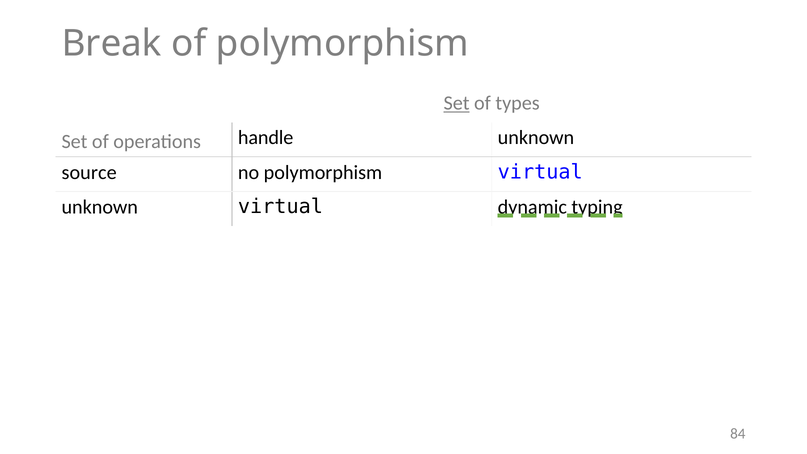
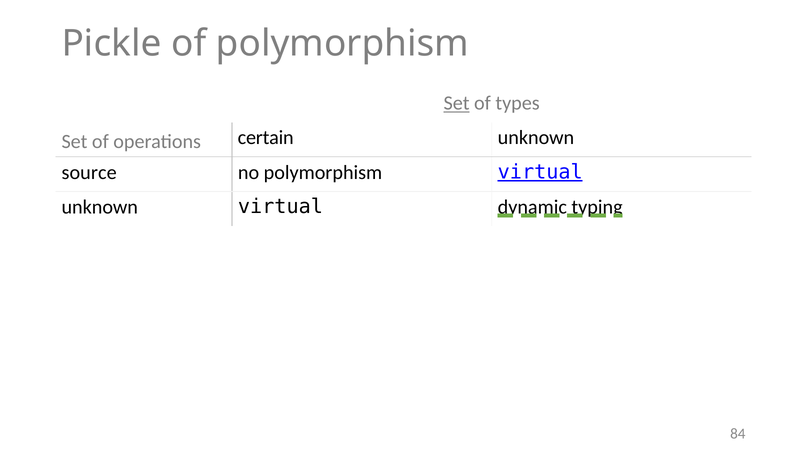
Break: Break -> Pickle (112, 44)
handle: handle -> certain (266, 138)
virtual underline: none -> present (540, 172)
